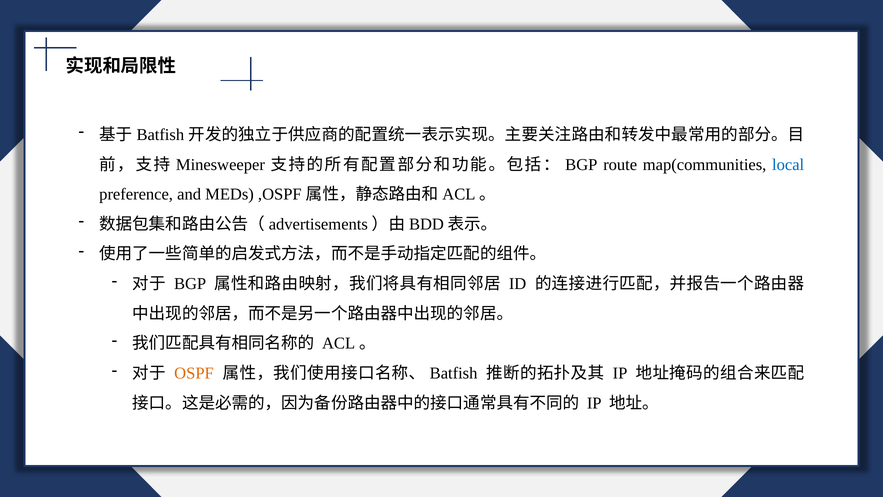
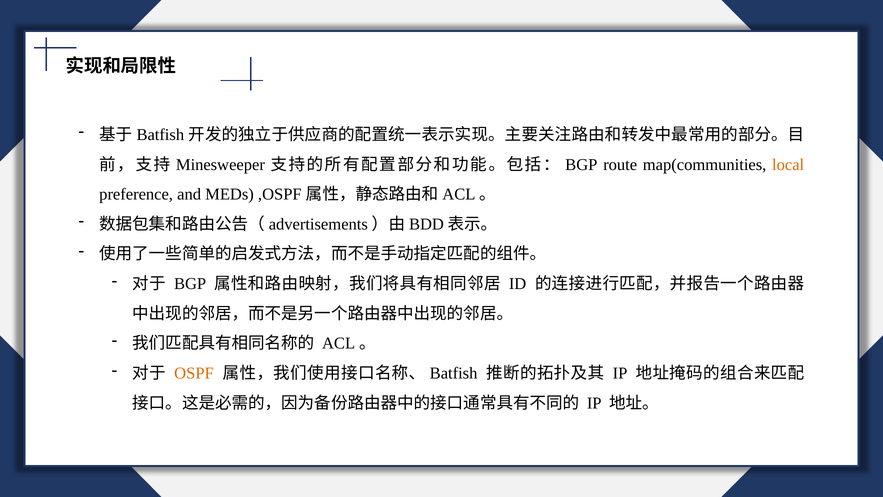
local colour: blue -> orange (788, 164)
